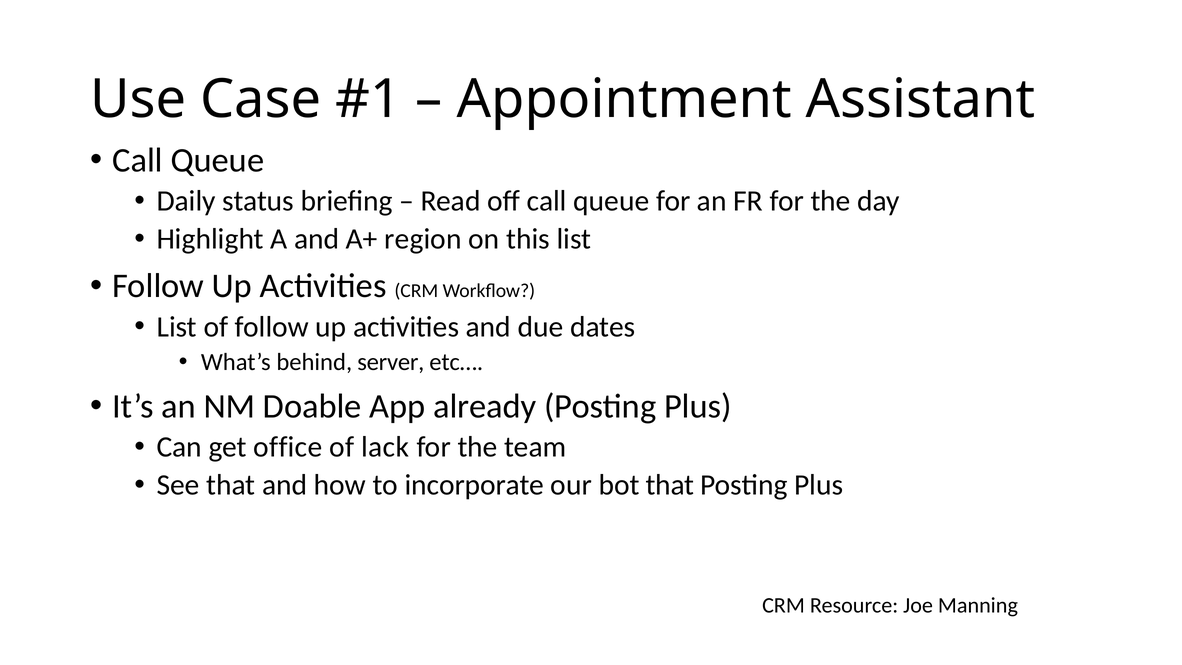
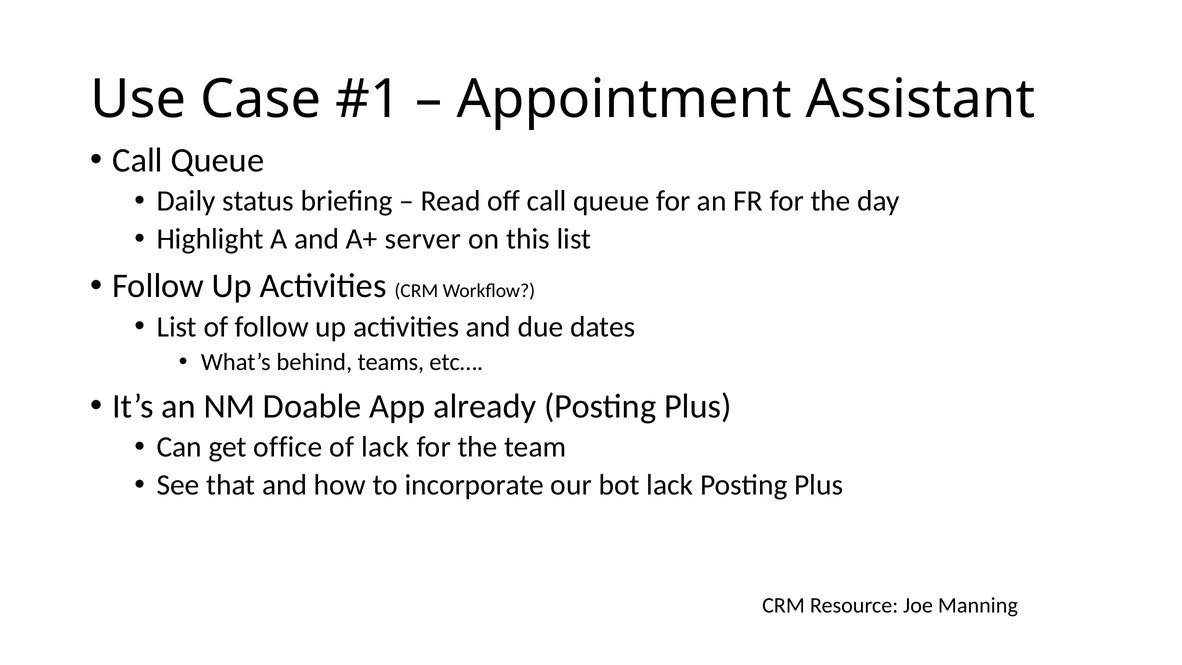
region: region -> server (423, 239)
server: server -> teams (391, 362)
bot that: that -> lack (670, 485)
